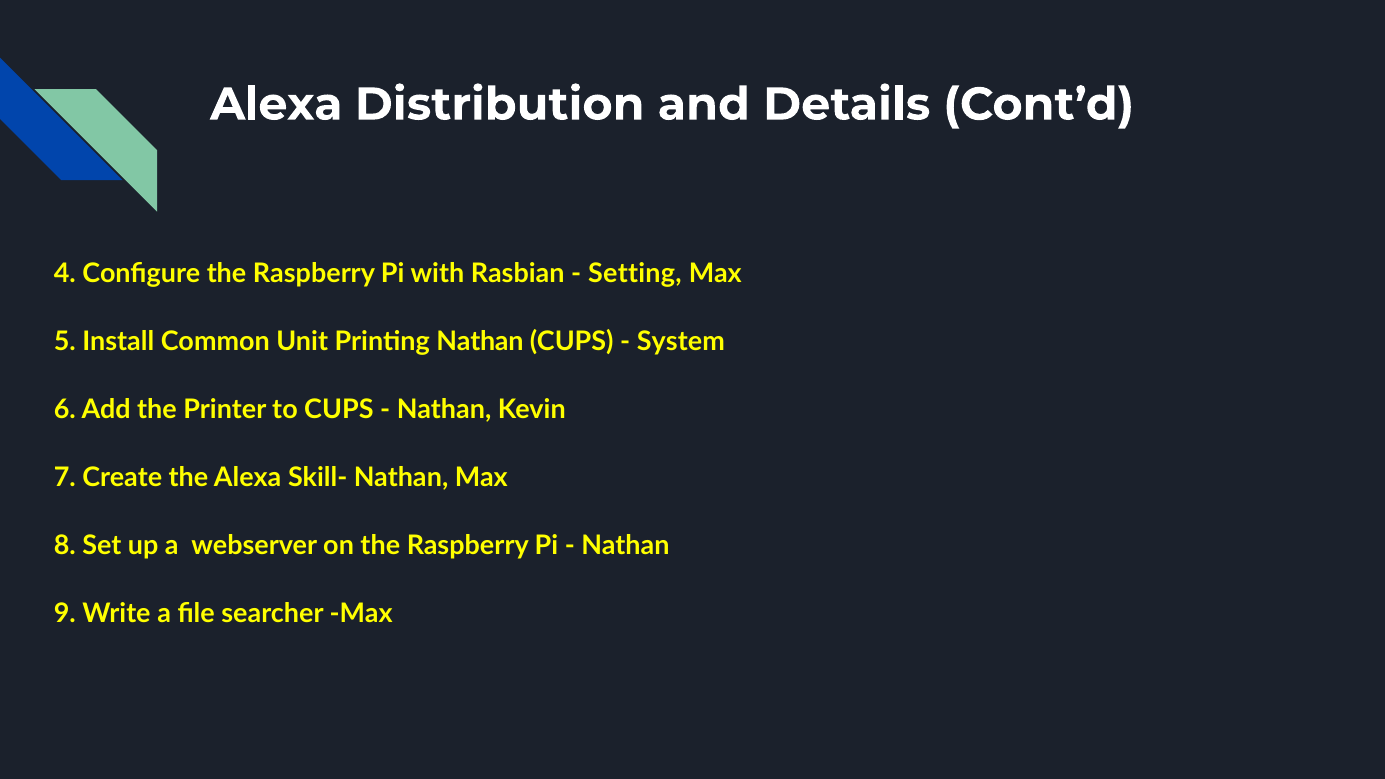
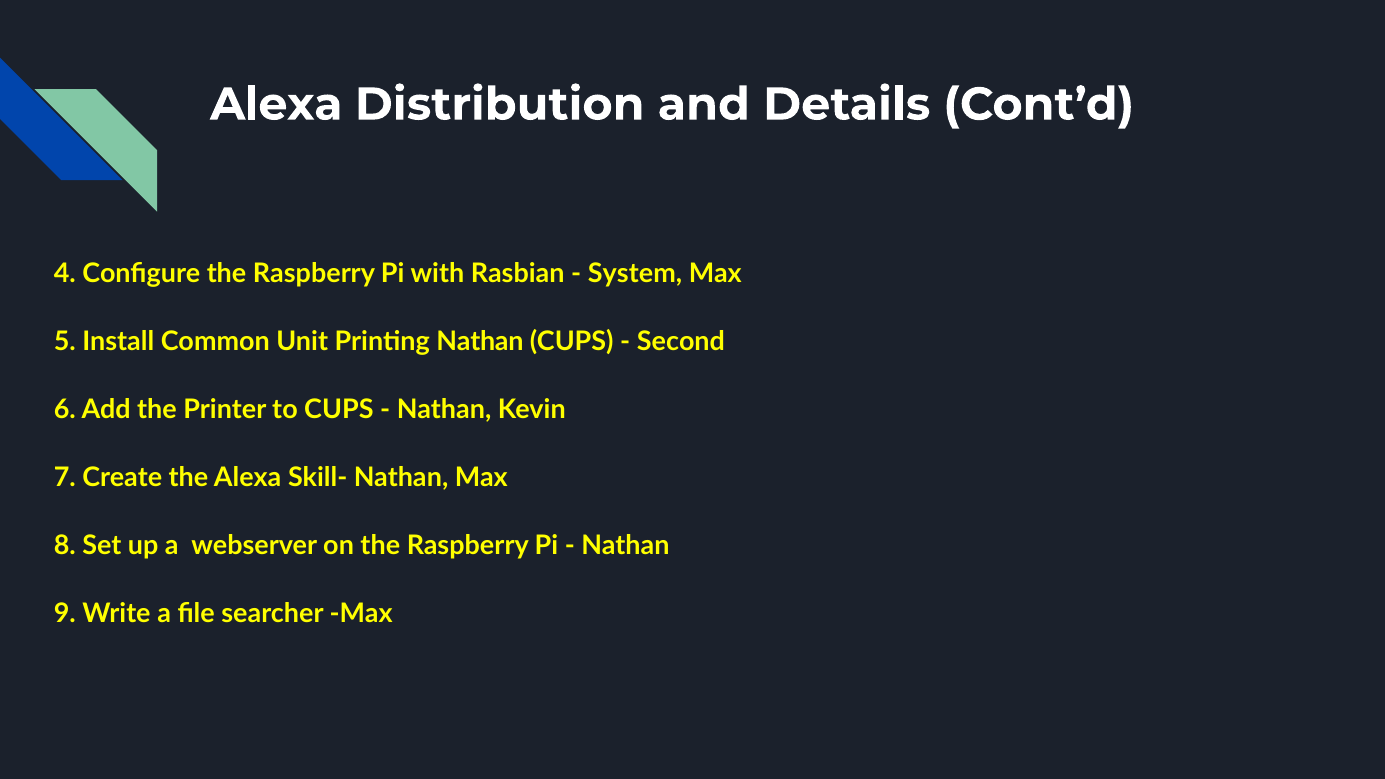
Setting: Setting -> System (635, 274)
System: System -> Second (681, 342)
